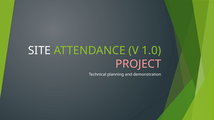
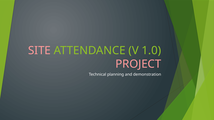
SITE colour: white -> pink (39, 51)
